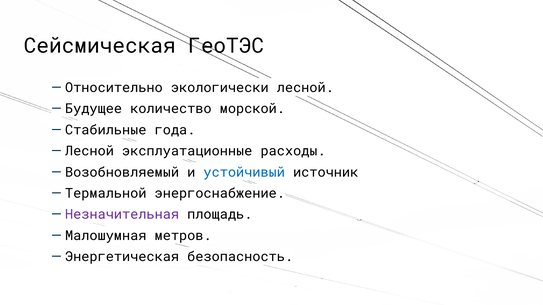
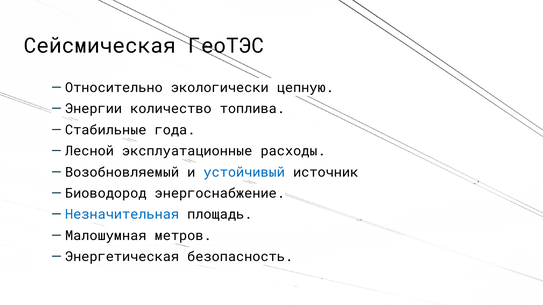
экологически лесной: лесной -> цепную (305, 88)
Будущее: Будущее -> Энергии (94, 109)
морской: морской -> топлива (252, 109)
Термальной: Термальной -> Биоводород (106, 194)
Незначительная colour: purple -> blue (122, 215)
